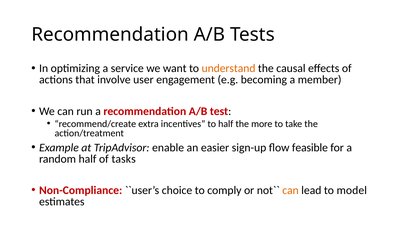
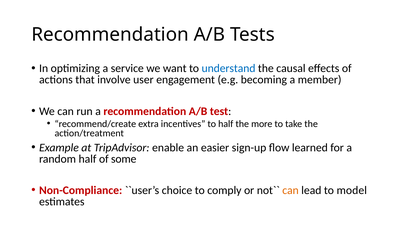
understand colour: orange -> blue (229, 68)
feasible: feasible -> learned (310, 147)
tasks: tasks -> some (124, 159)
